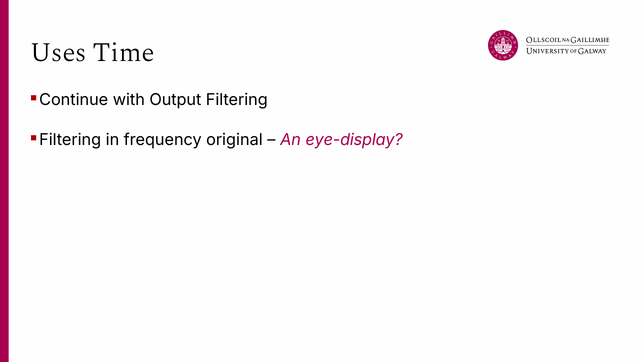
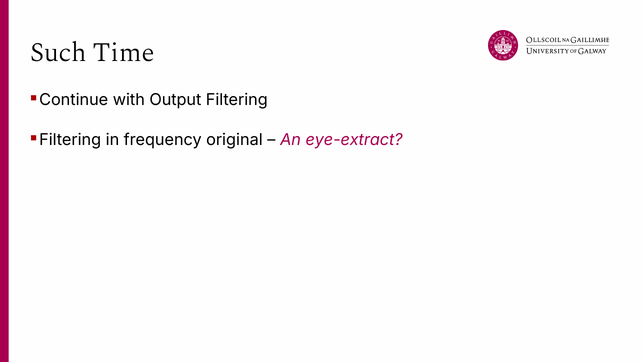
Uses: Uses -> Such (58, 53)
eye-display: eye-display -> eye-extract (354, 140)
